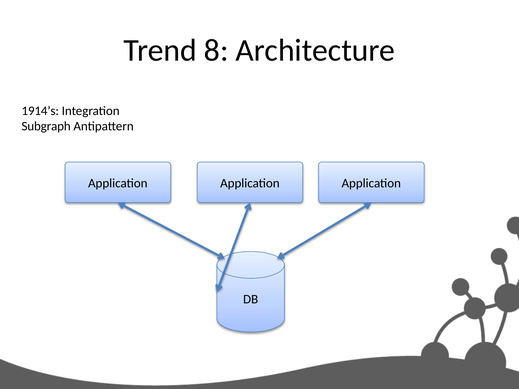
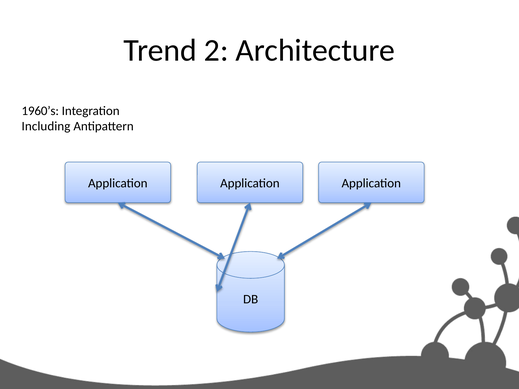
8: 8 -> 2 (216, 50)
1914’s: 1914’s -> 1960’s (40, 111)
Subgraph: Subgraph -> Including (46, 126)
